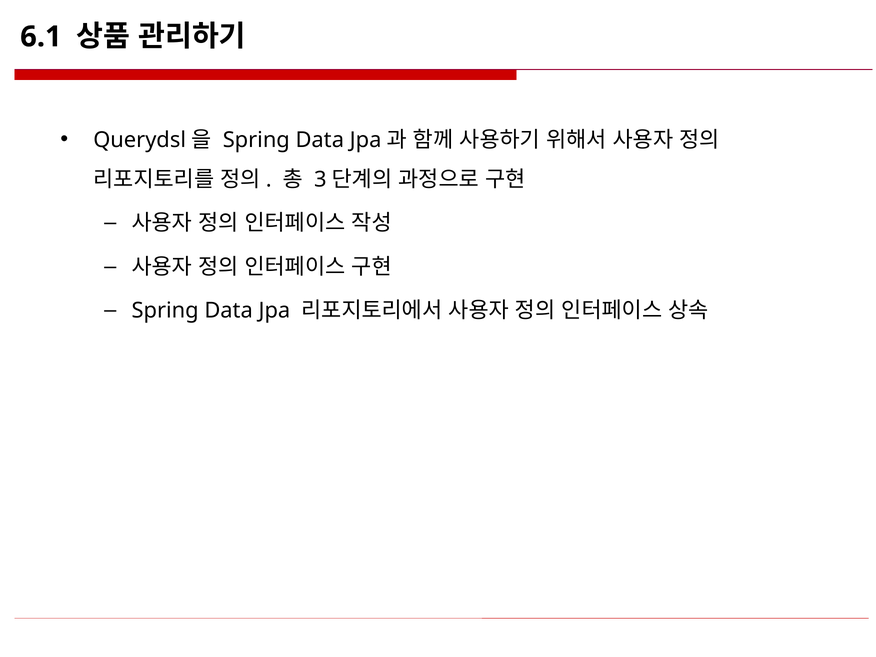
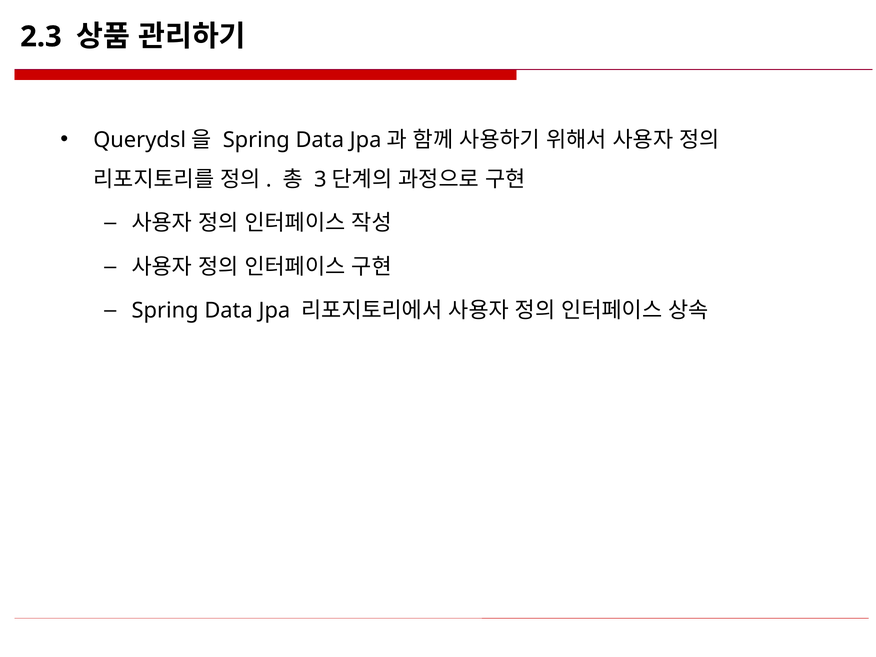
6.1: 6.1 -> 2.3 (41, 37)
